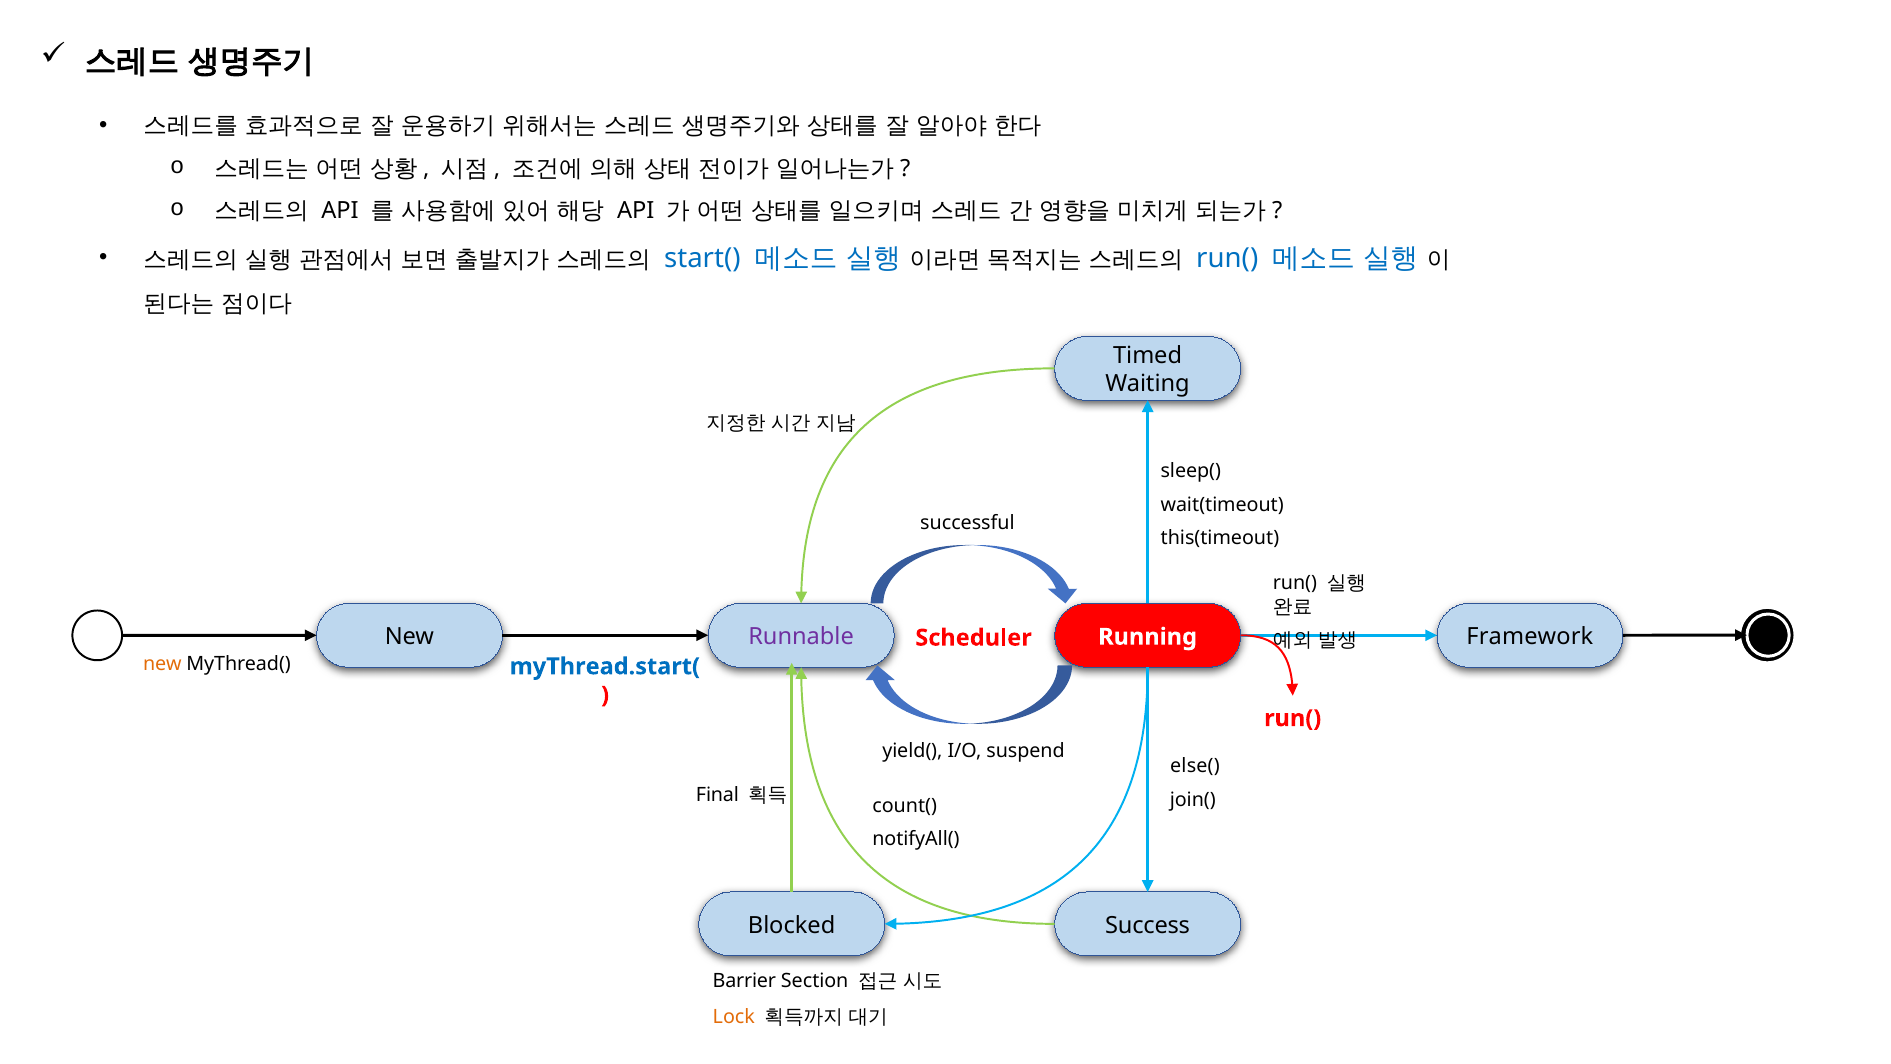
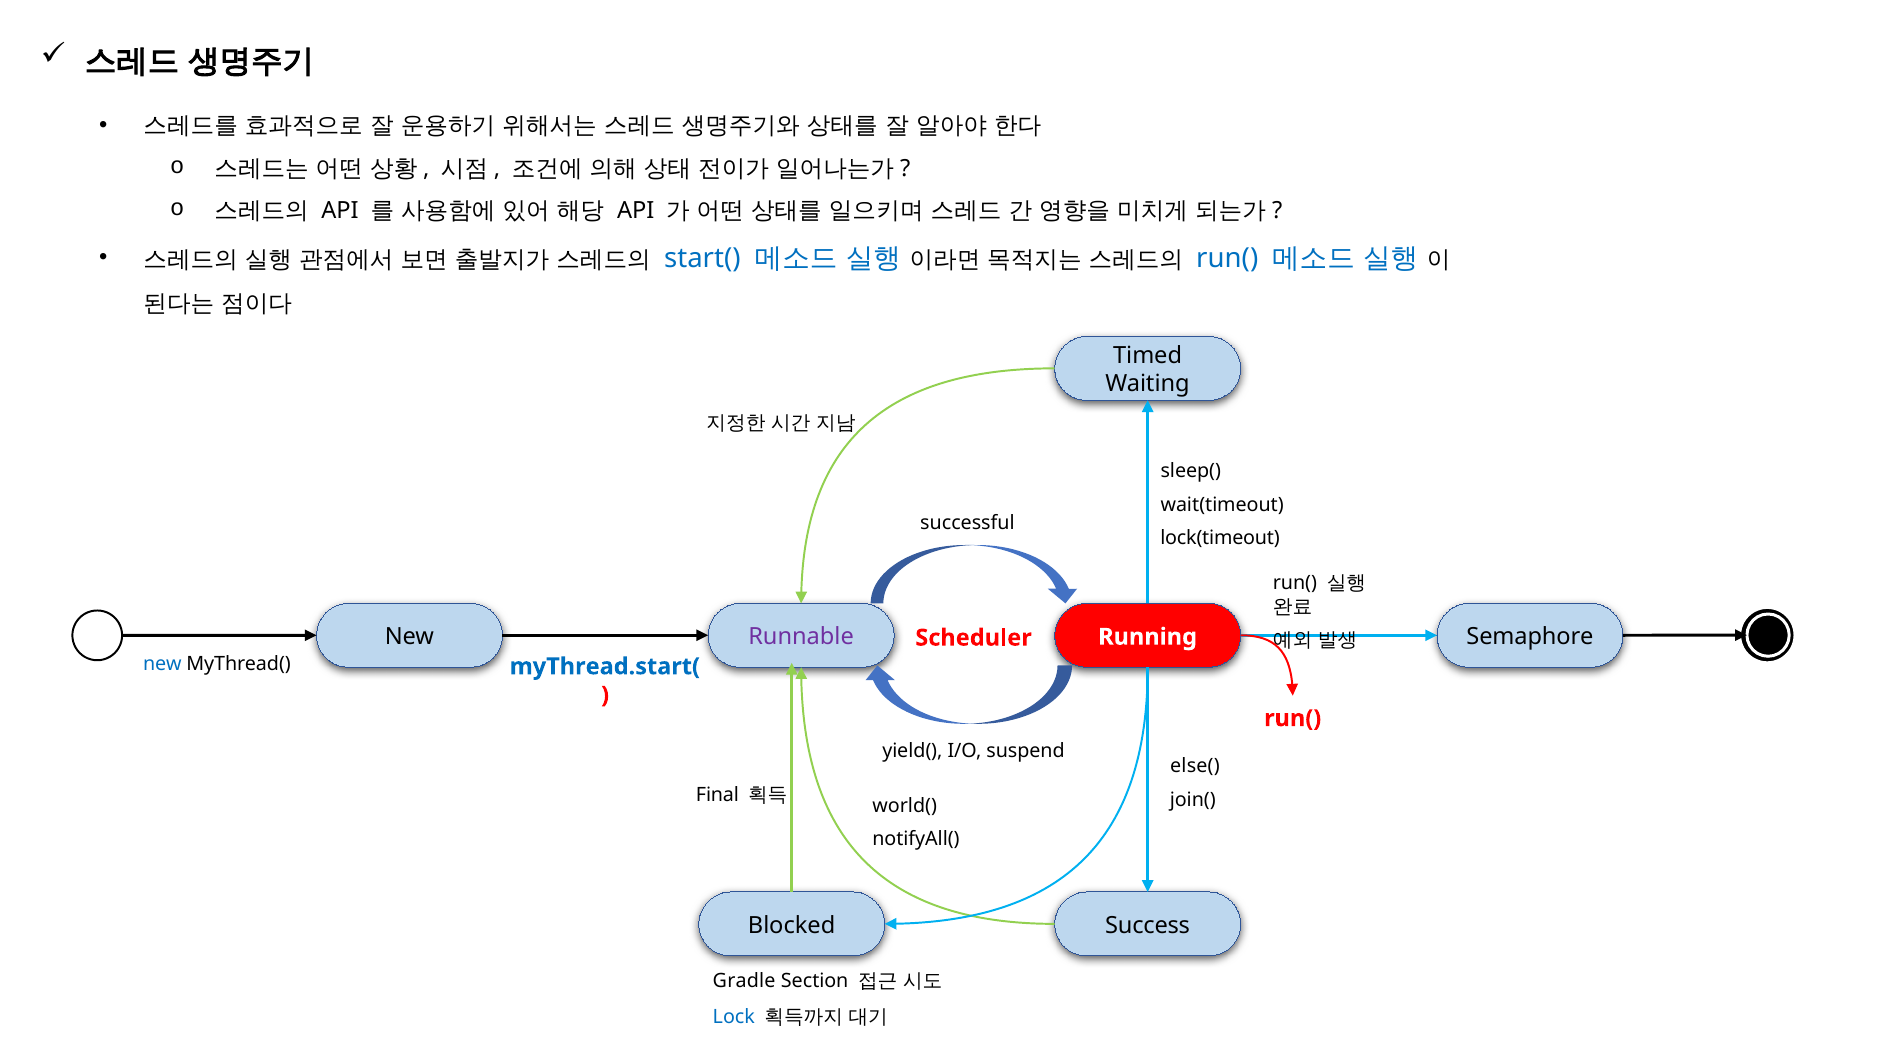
this(timeout: this(timeout -> lock(timeout (1220, 538)
Framework: Framework -> Semaphore (1530, 637)
new colour: orange -> blue (162, 664)
count(: count( -> world( (905, 805)
Barrier: Barrier -> Gradle (744, 981)
Lock colour: orange -> blue (734, 1017)
